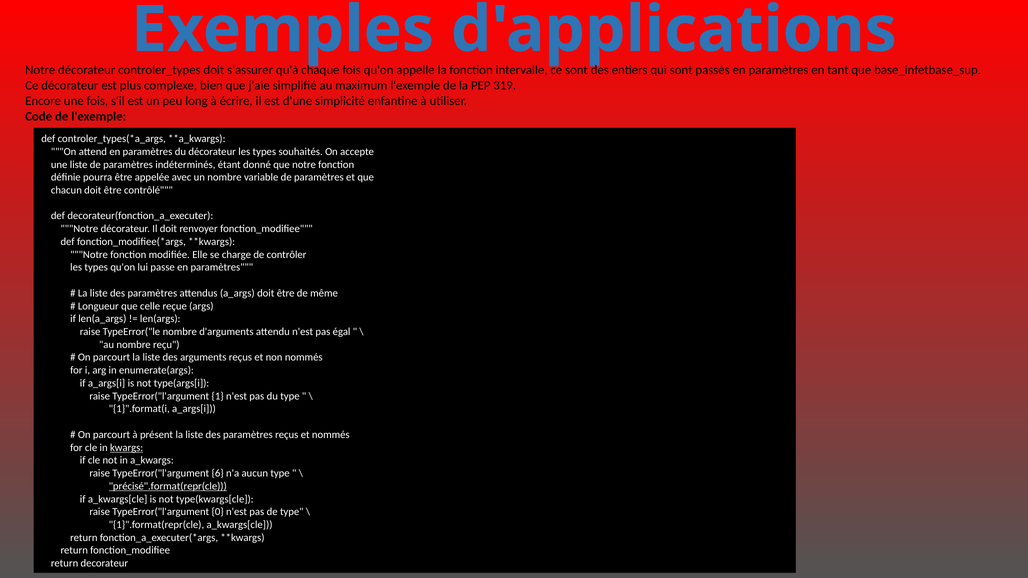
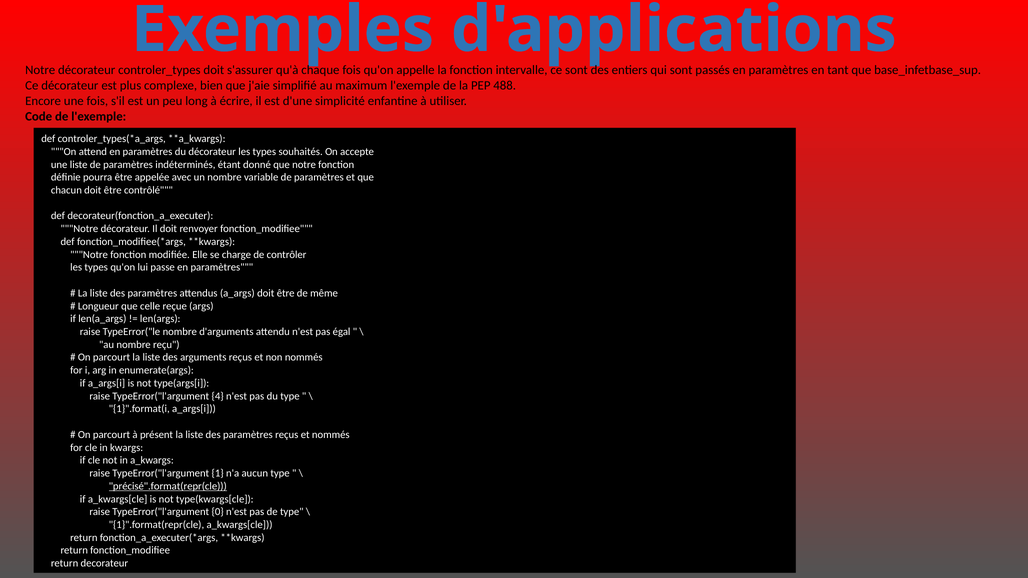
319: 319 -> 488 (505, 86)
1: 1 -> 4 (218, 396)
kwargs underline: present -> none (127, 448)
6: 6 -> 1 (218, 473)
